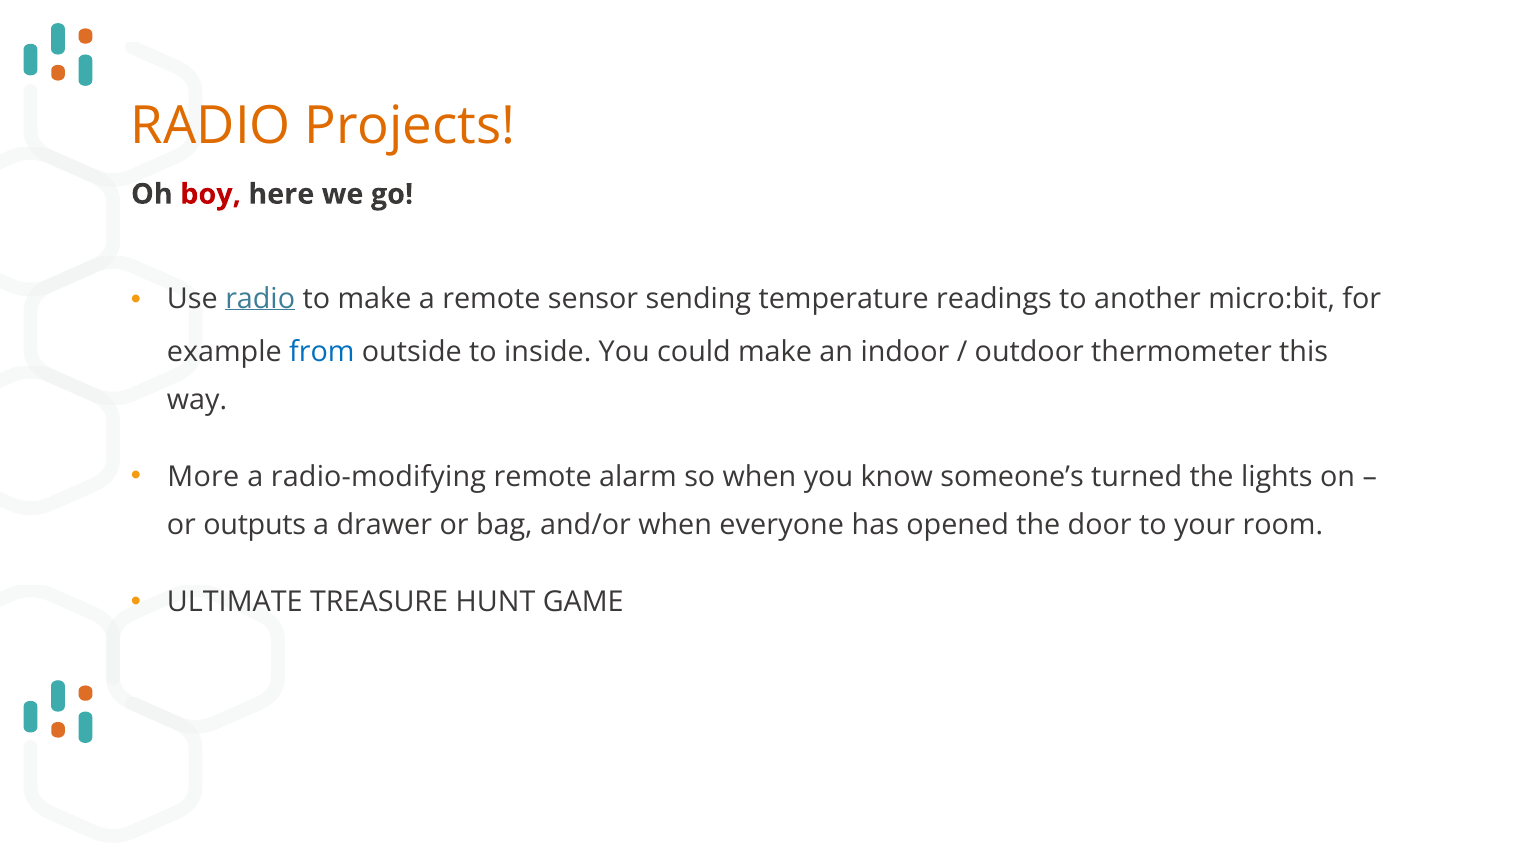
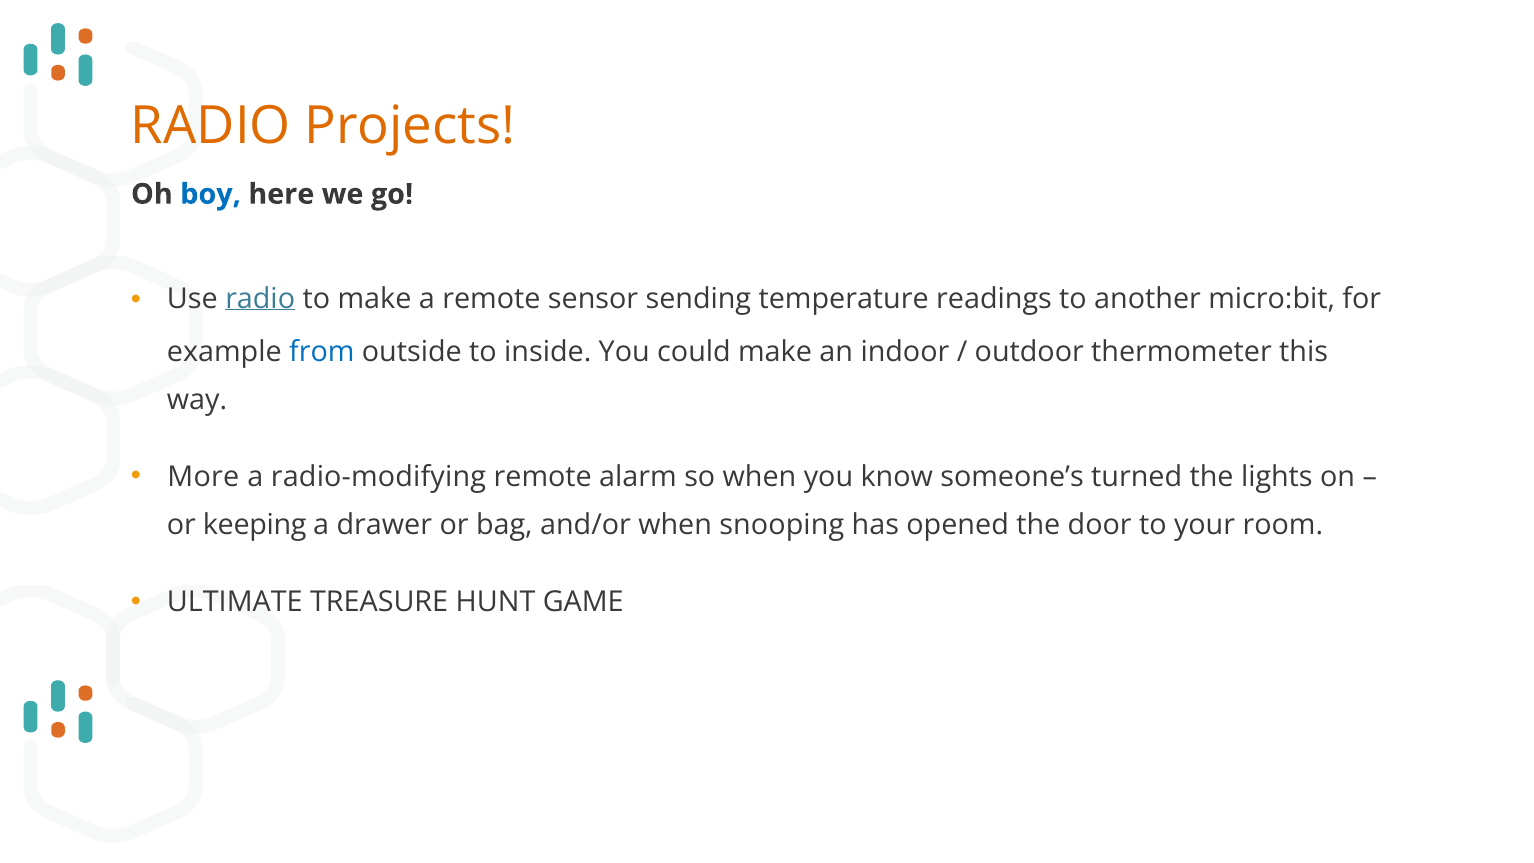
boy colour: red -> blue (211, 194)
outputs: outputs -> keeping (255, 525)
everyone: everyone -> snooping (782, 525)
